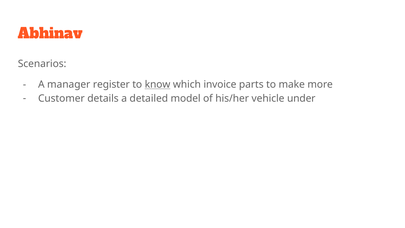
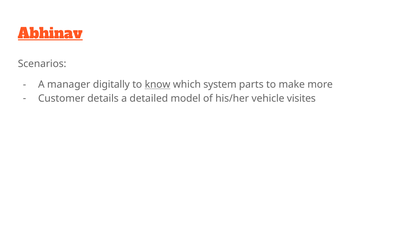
Abhinav underline: none -> present (50, 34)
register: register -> digitally (111, 84)
invoice: invoice -> system (220, 84)
under: under -> visites (301, 98)
